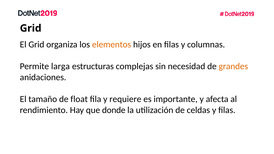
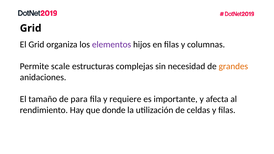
elementos colour: orange -> purple (112, 44)
larga: larga -> scale (60, 66)
float: float -> para (79, 99)
